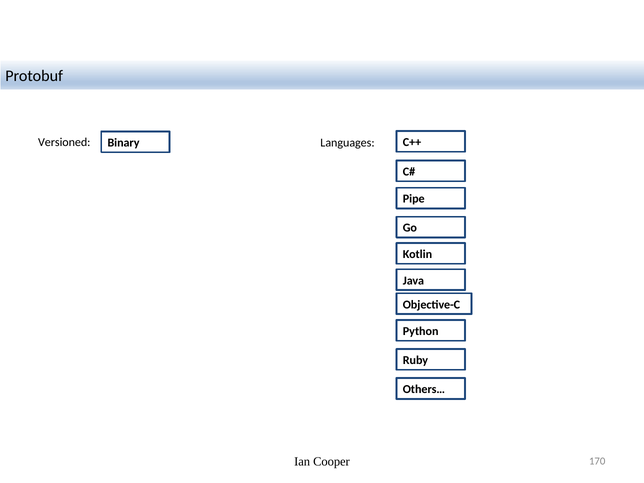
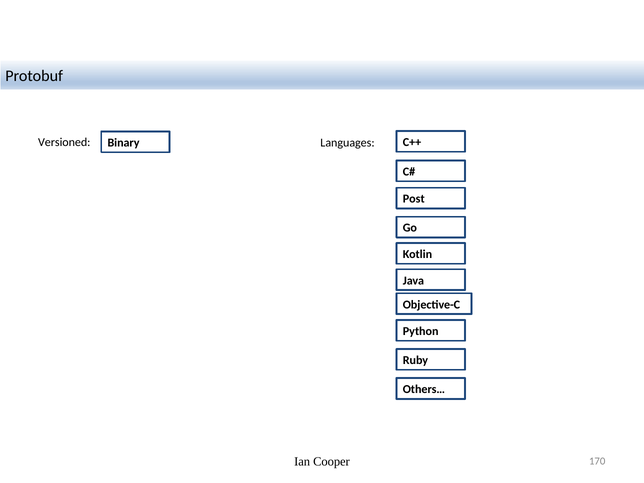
Pipe: Pipe -> Post (414, 199)
